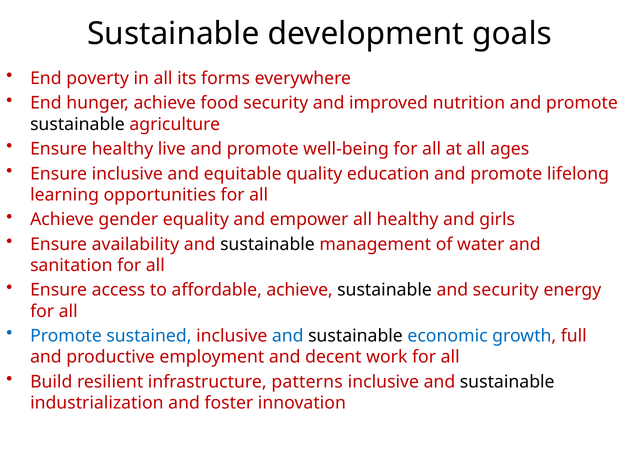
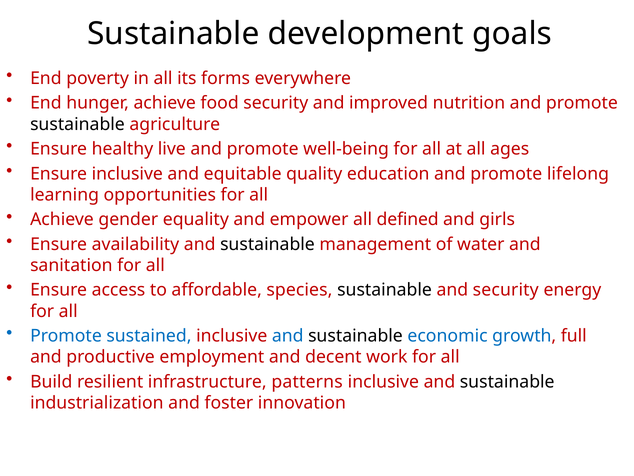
all healthy: healthy -> defined (408, 219)
affordable achieve: achieve -> species (299, 290)
